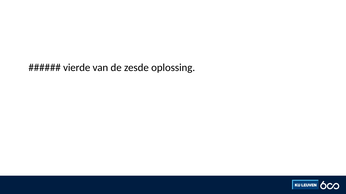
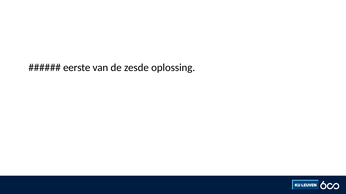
vierde: vierde -> eerste (77, 68)
